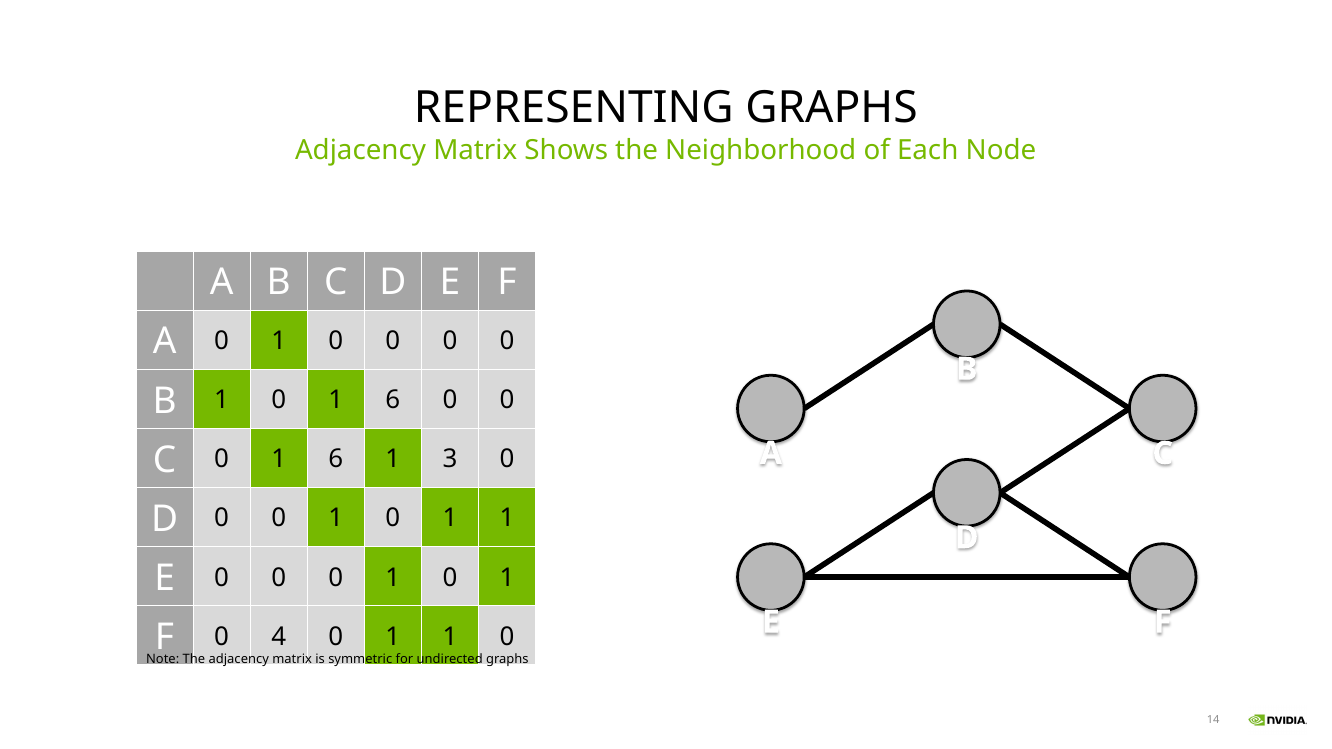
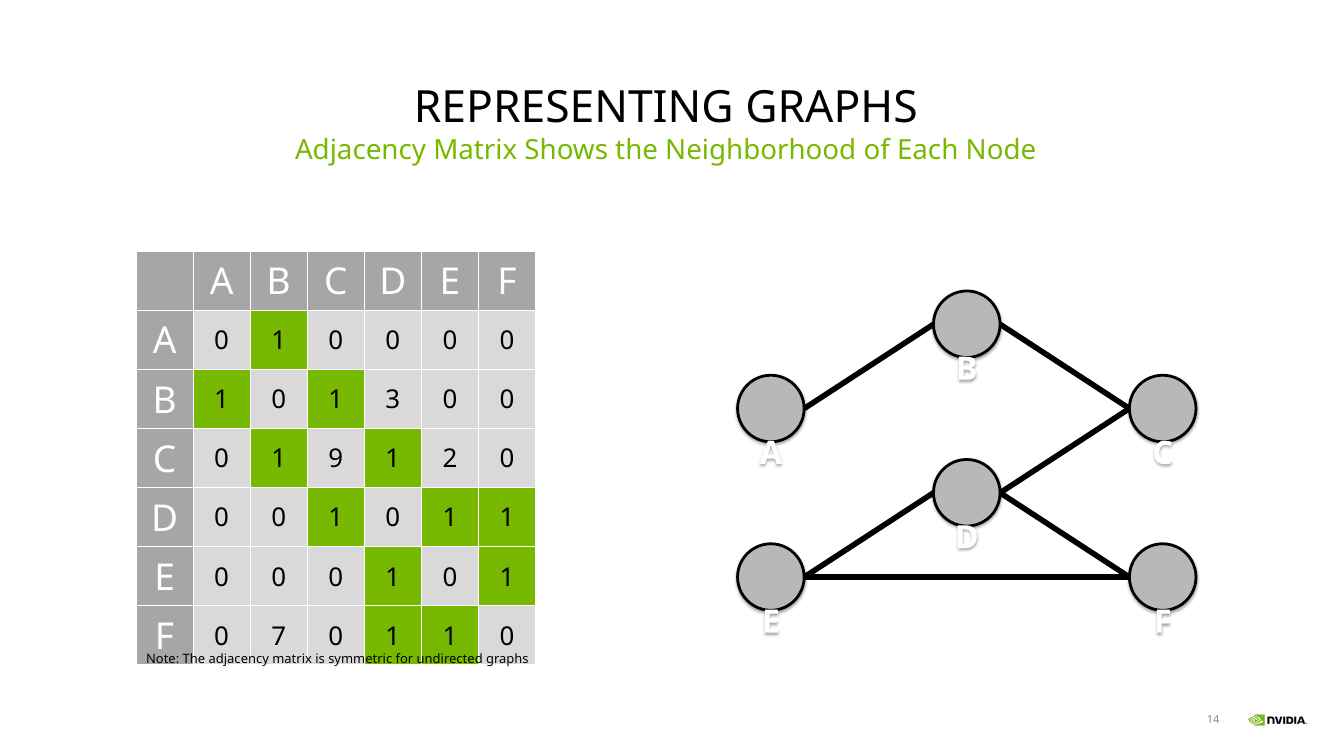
1 0 1 6: 6 -> 3 (393, 400)
C 0 1 6: 6 -> 9 (336, 459)
3: 3 -> 2 (450, 459)
4: 4 -> 7 (279, 637)
